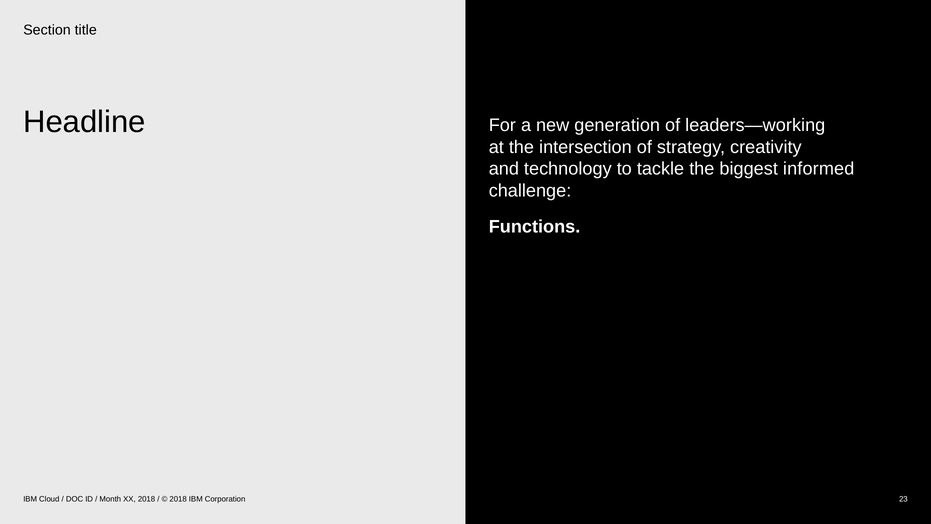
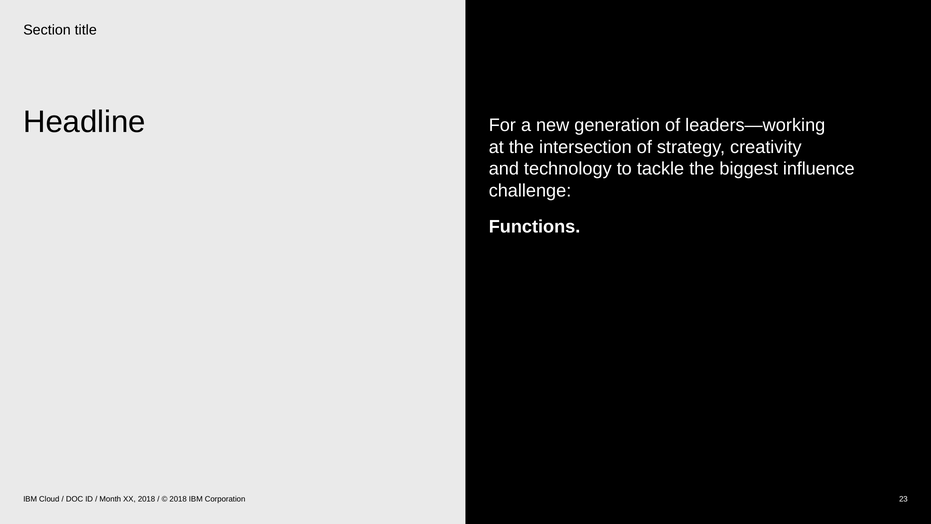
informed: informed -> influence (819, 169)
